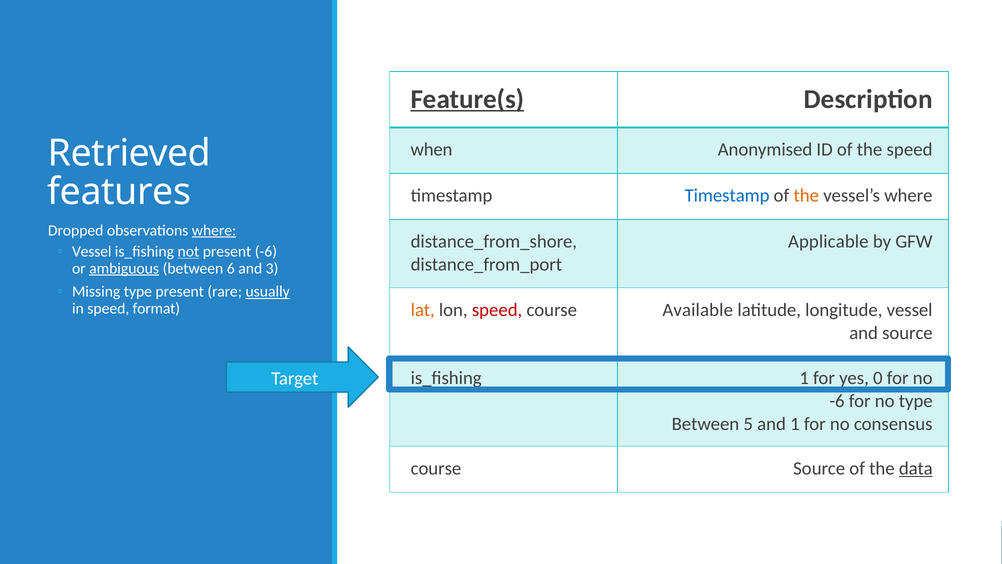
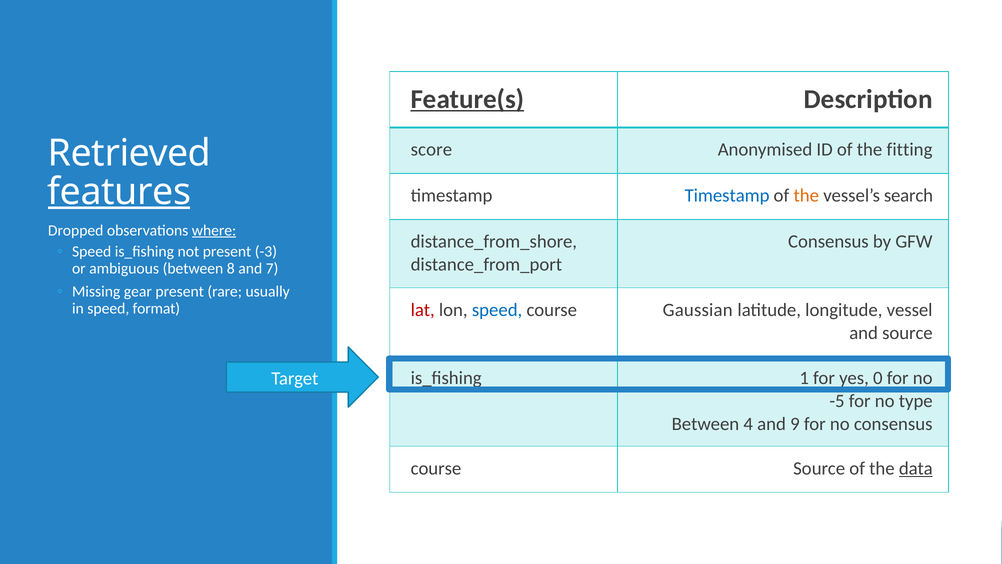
when: when -> score (431, 150)
the speed: speed -> fitting (910, 150)
features underline: none -> present (119, 192)
vessel’s where: where -> search (908, 196)
Applicable: Applicable -> Consensus (828, 242)
Vessel: Vessel -> Speed (92, 251)
not underline: present -> none (188, 251)
present -6: -6 -> -3 (266, 251)
ambiguous underline: present -> none (124, 268)
6: 6 -> 8 (231, 268)
3: 3 -> 7 (272, 268)
Missing type: type -> gear (138, 291)
usually underline: present -> none (268, 291)
lat colour: orange -> red (423, 310)
speed colour: red -> blue (497, 310)
Available: Available -> Gaussian (698, 310)
-6: -6 -> -5 (837, 401)
5: 5 -> 4 (748, 424)
and 1: 1 -> 9 (795, 424)
